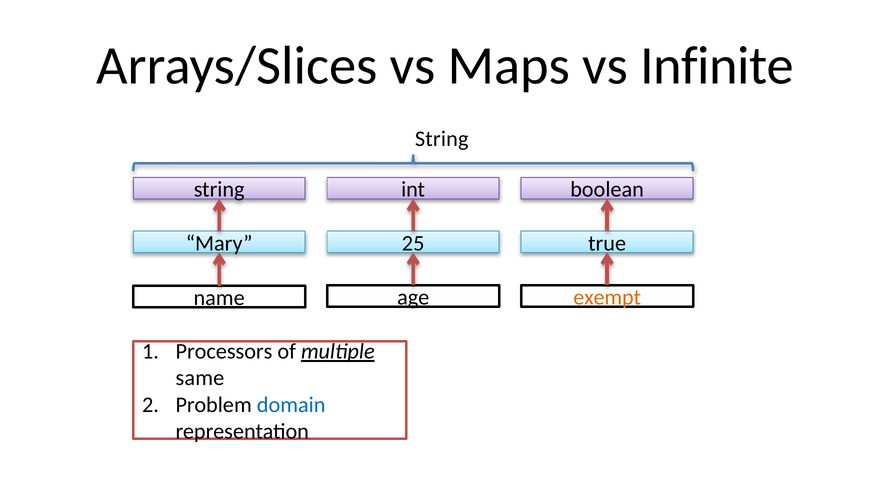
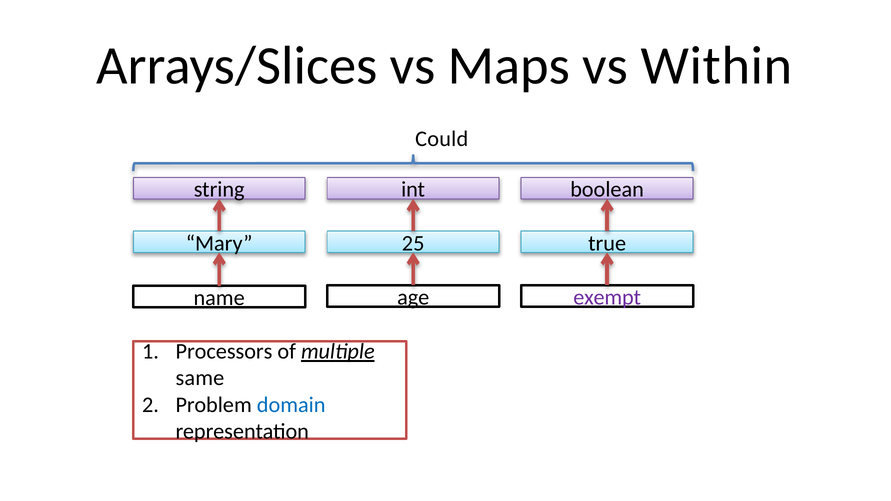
Infinite: Infinite -> Within (717, 66)
String: String -> Could (442, 139)
exempt colour: orange -> purple (607, 298)
